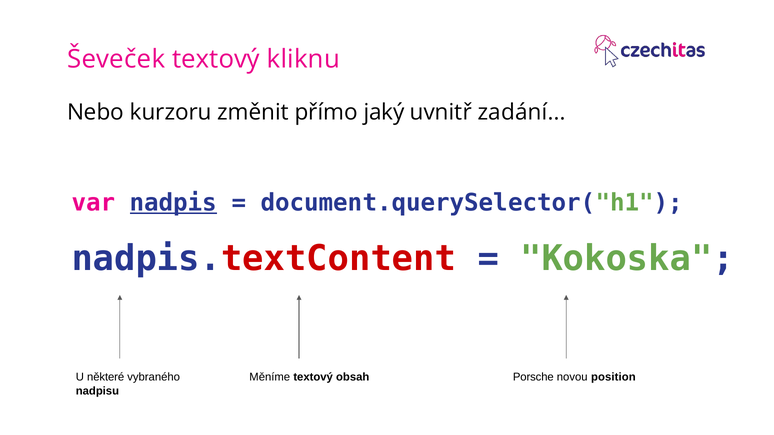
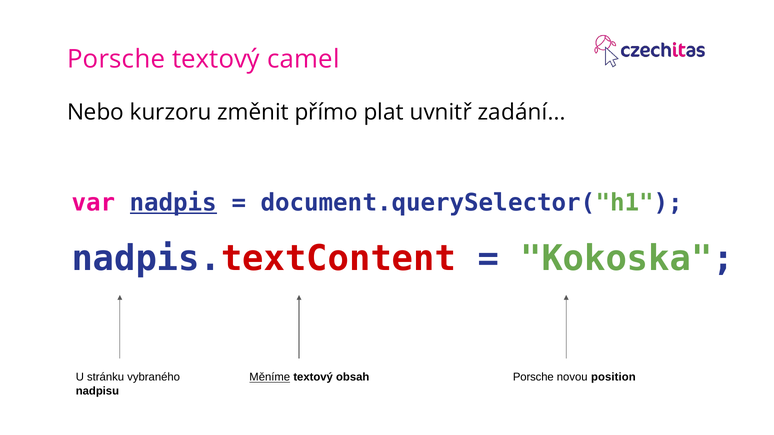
Ševeček: Ševeček -> Porsche (116, 59)
kliknu: kliknu -> camel (303, 59)
jaký: jaký -> plat (384, 112)
některé: některé -> stránku (106, 378)
Měníme underline: none -> present (270, 378)
